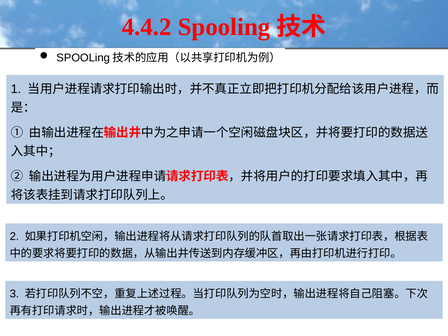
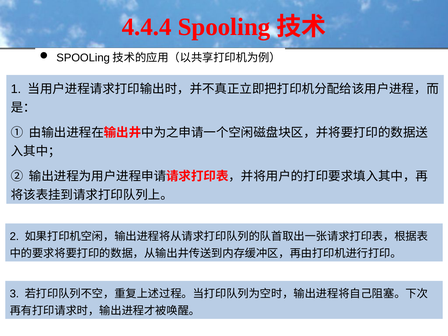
4.4.2: 4.4.2 -> 4.4.4 (147, 27)
